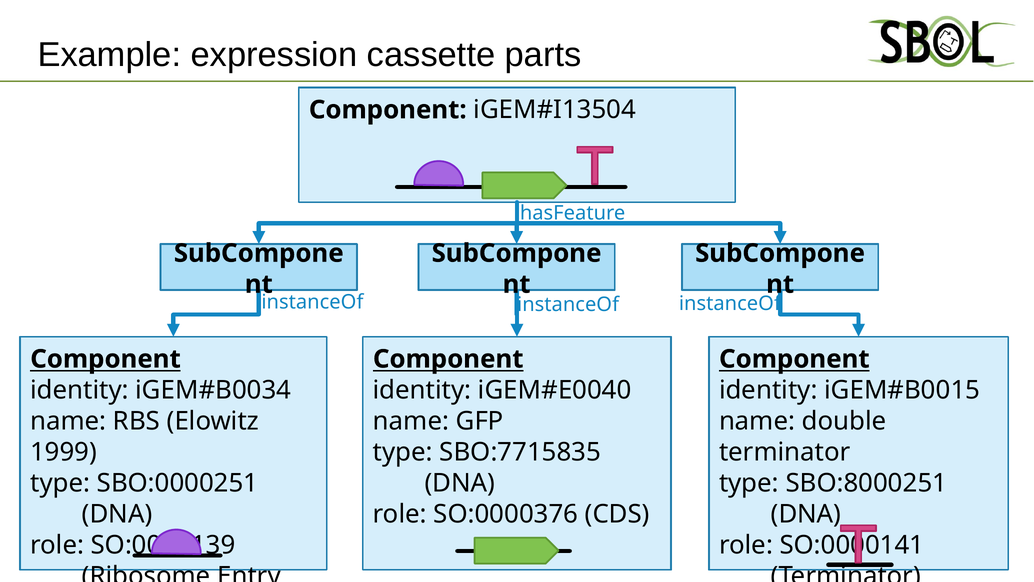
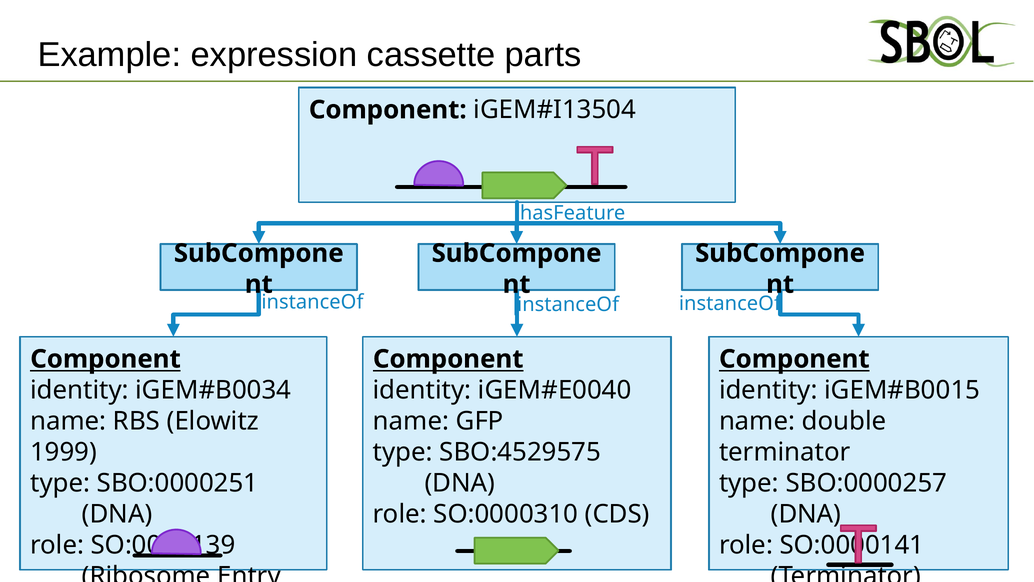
SBO:7715835: SBO:7715835 -> SBO:4529575 (520, 452)
SBO:8000251: SBO:8000251 -> SBO:0000257 (866, 483)
SO:0000376: SO:0000376 -> SO:0000310 (506, 514)
